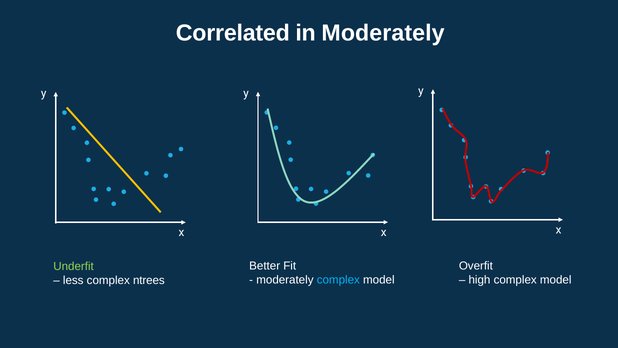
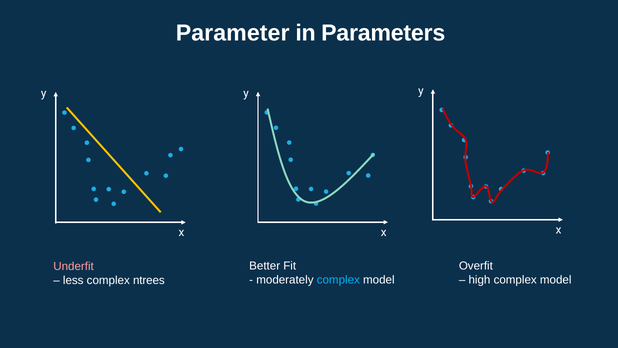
Correlated: Correlated -> Parameter (233, 33)
in Moderately: Moderately -> Parameters (383, 33)
Underfit colour: light green -> pink (74, 266)
